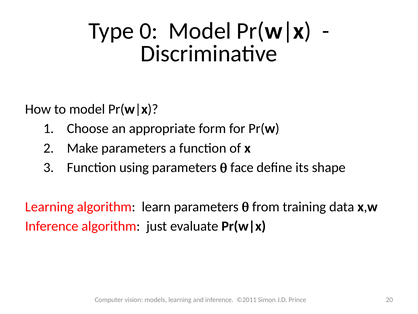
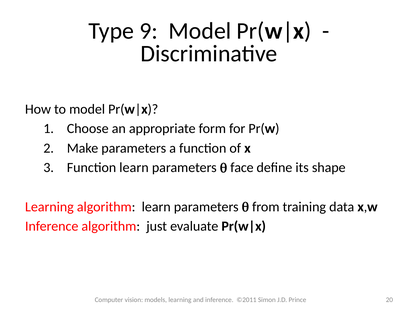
0: 0 -> 9 (149, 31)
Function using: using -> learn (134, 167)
